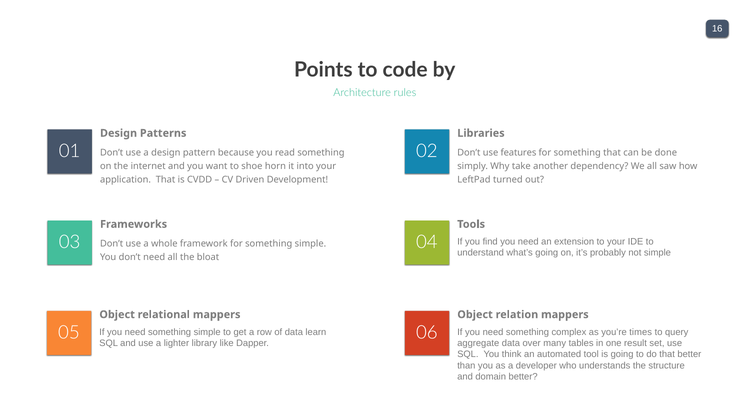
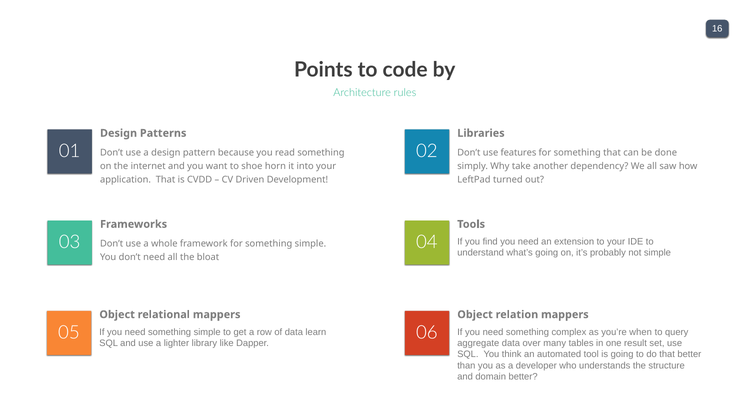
times: times -> when (641, 332)
